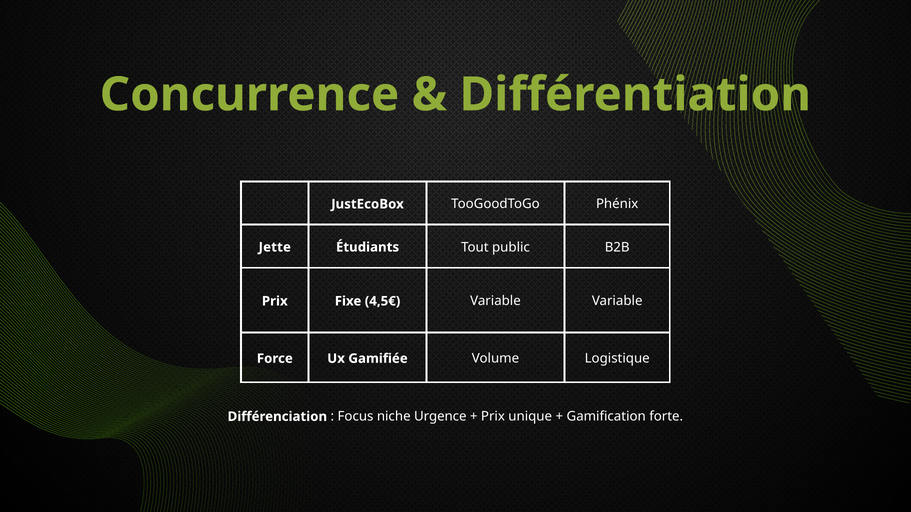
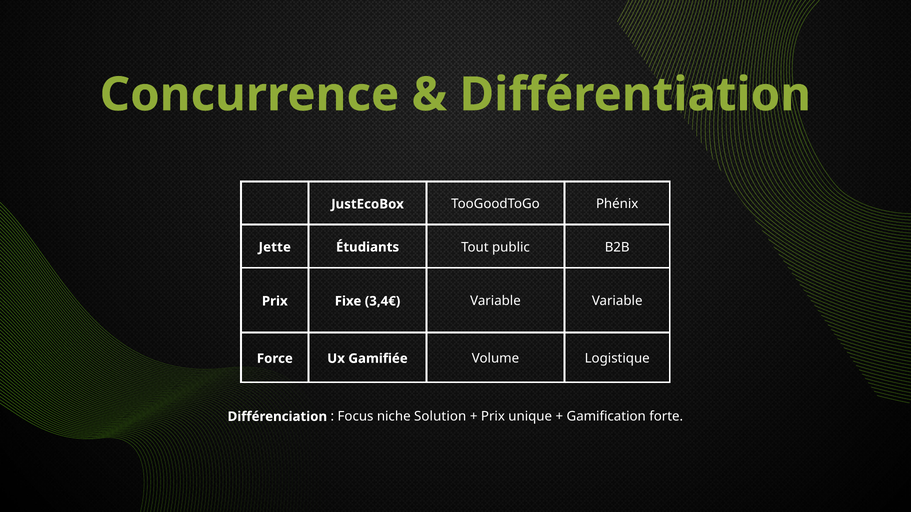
4,5€: 4,5€ -> 3,4€ (383, 301)
Urgence: Urgence -> Solution (440, 417)
